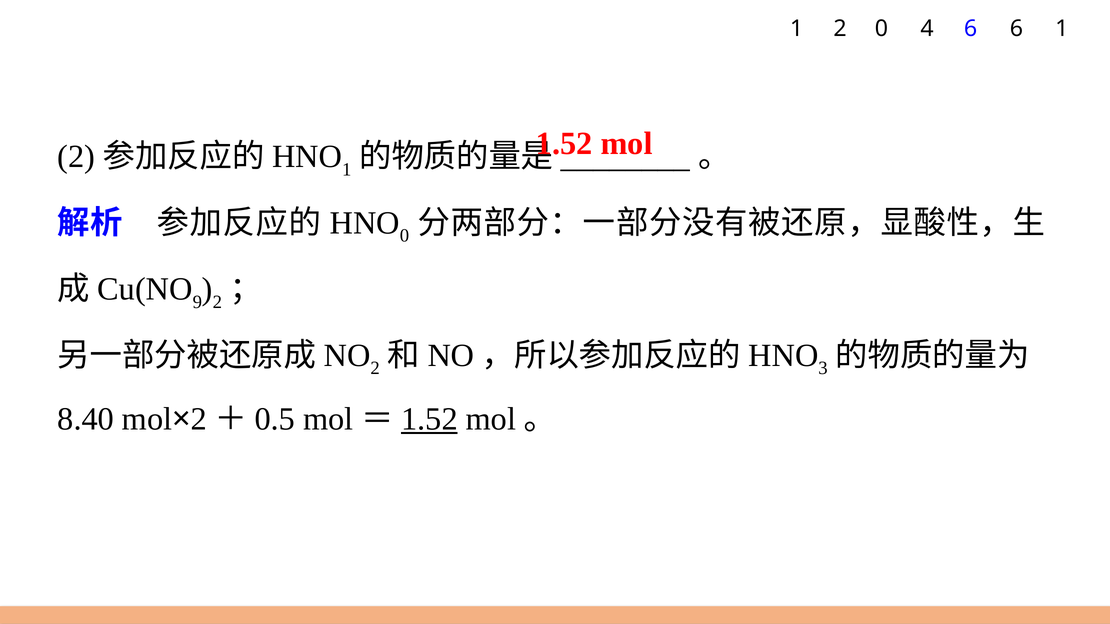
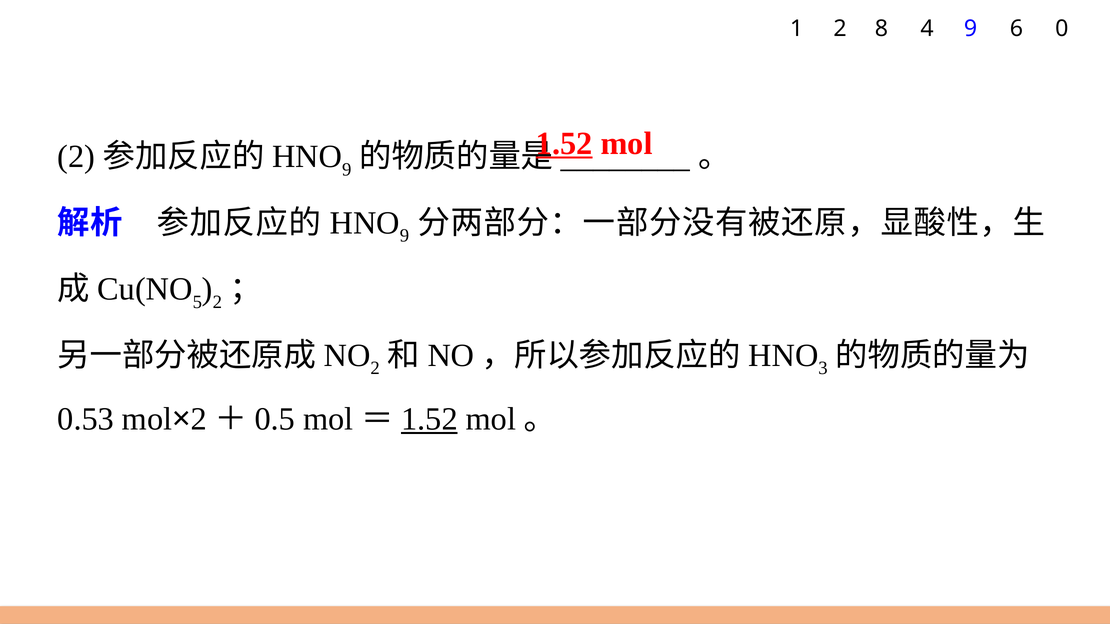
2 0: 0 -> 8 (881, 29)
4 6: 6 -> 9 (971, 29)
6 1: 1 -> 0 (1062, 28)
1.52 underline: none -> present (564, 144)
1: 1 -> 9 (347, 170)
0: 0 -> 9 (404, 236)
9: 9 -> 5 (197, 302)
8.40: 8.40 -> 0.53 (86, 420)
